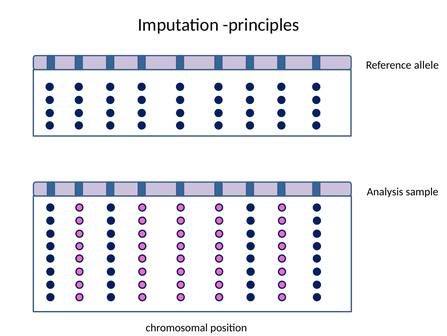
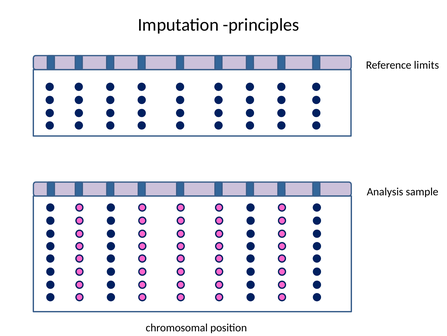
allele: allele -> limits (426, 65)
